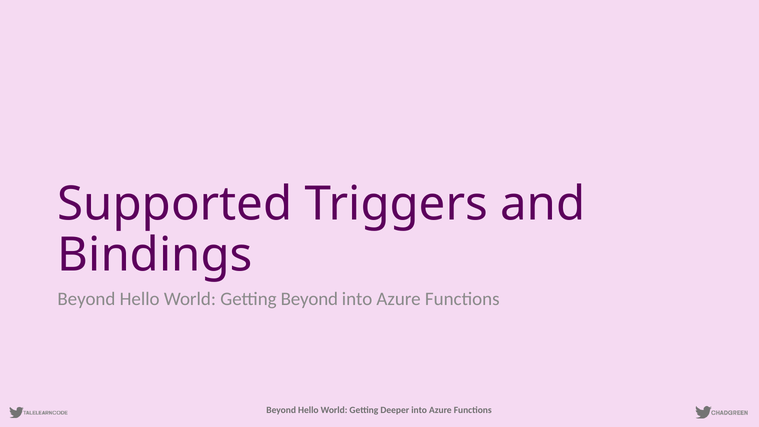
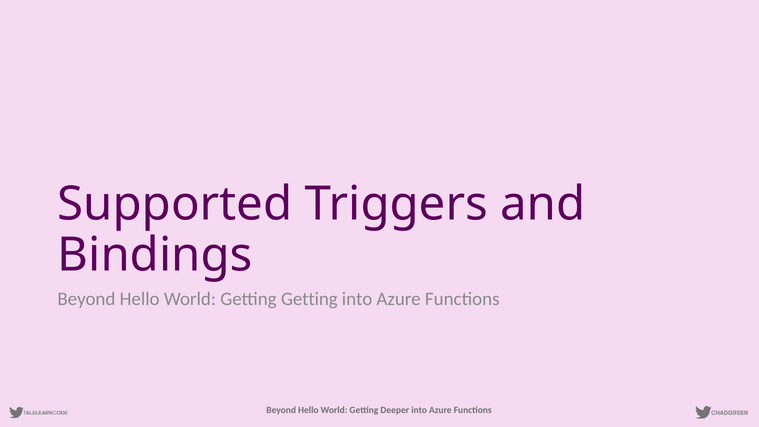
Getting Beyond: Beyond -> Getting (309, 299)
